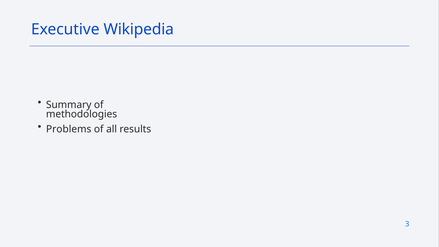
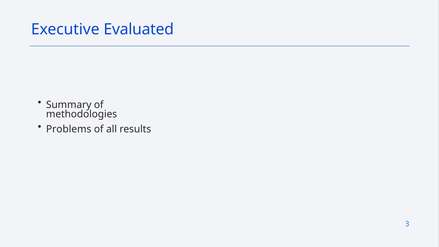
Wikipedia: Wikipedia -> Evaluated (139, 29)
